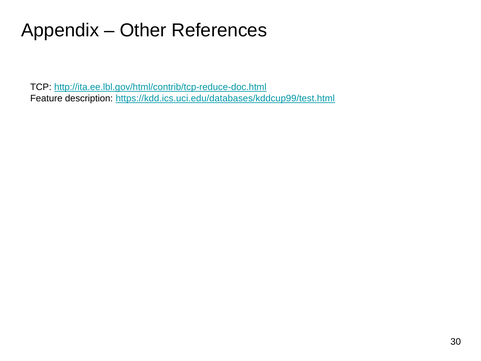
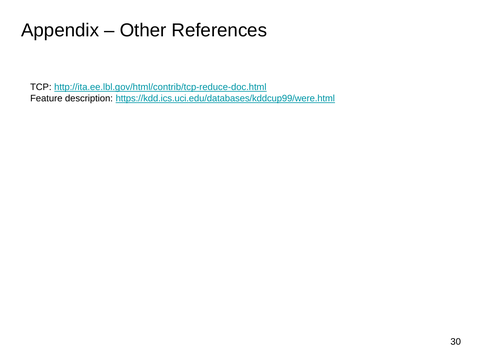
https://kdd.ics.uci.edu/databases/kddcup99/test.html: https://kdd.ics.uci.edu/databases/kddcup99/test.html -> https://kdd.ics.uci.edu/databases/kddcup99/were.html (225, 98)
